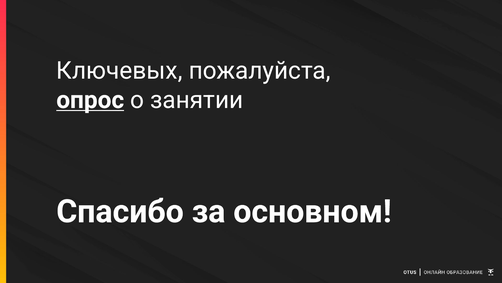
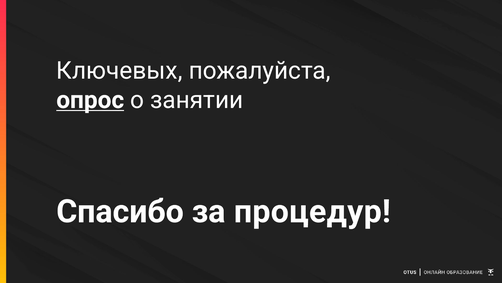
основном: основном -> процедур (312, 211)
